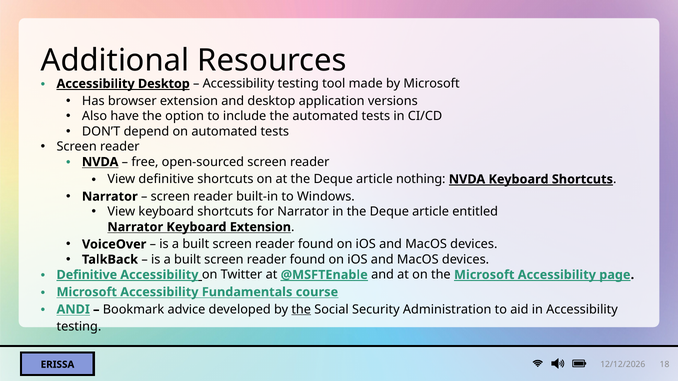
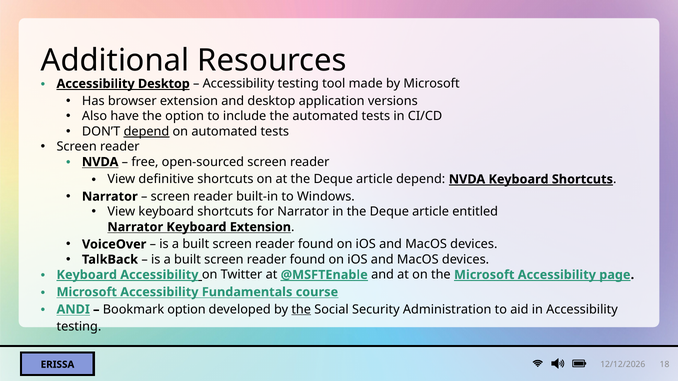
depend underline: none -> present (146, 132)
article nothing: nothing -> depend (421, 179)
Definitive: Definitive -> Keyboard (87, 275)
Bookmark advice: advice -> option (187, 310)
